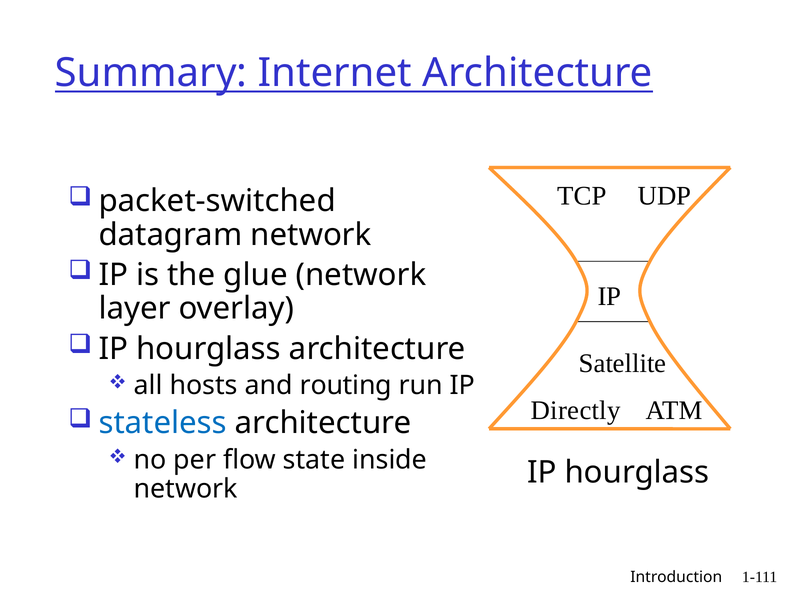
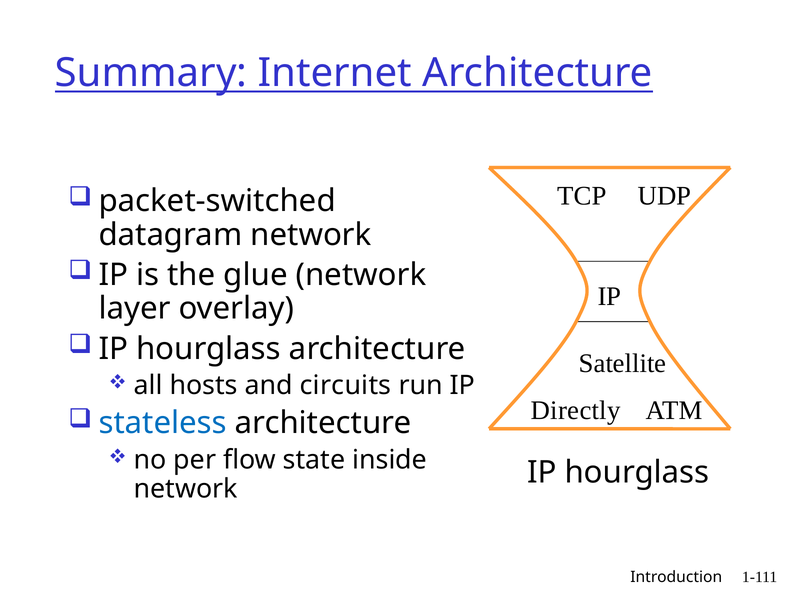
routing: routing -> circuits (346, 385)
